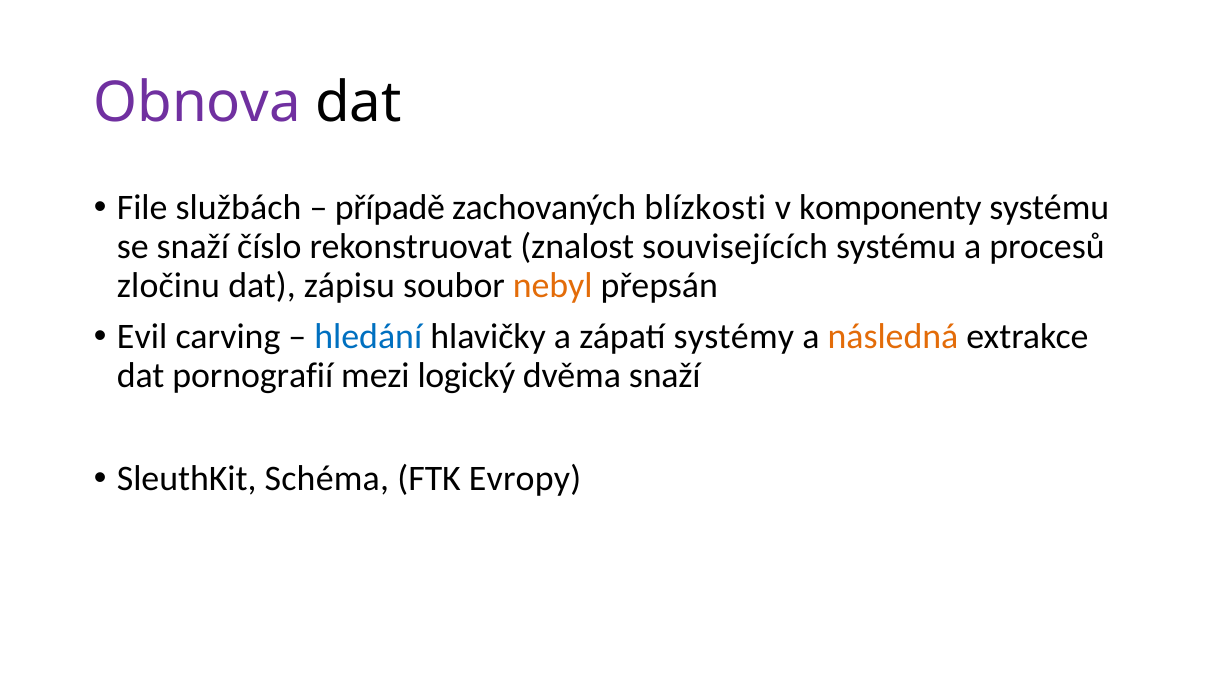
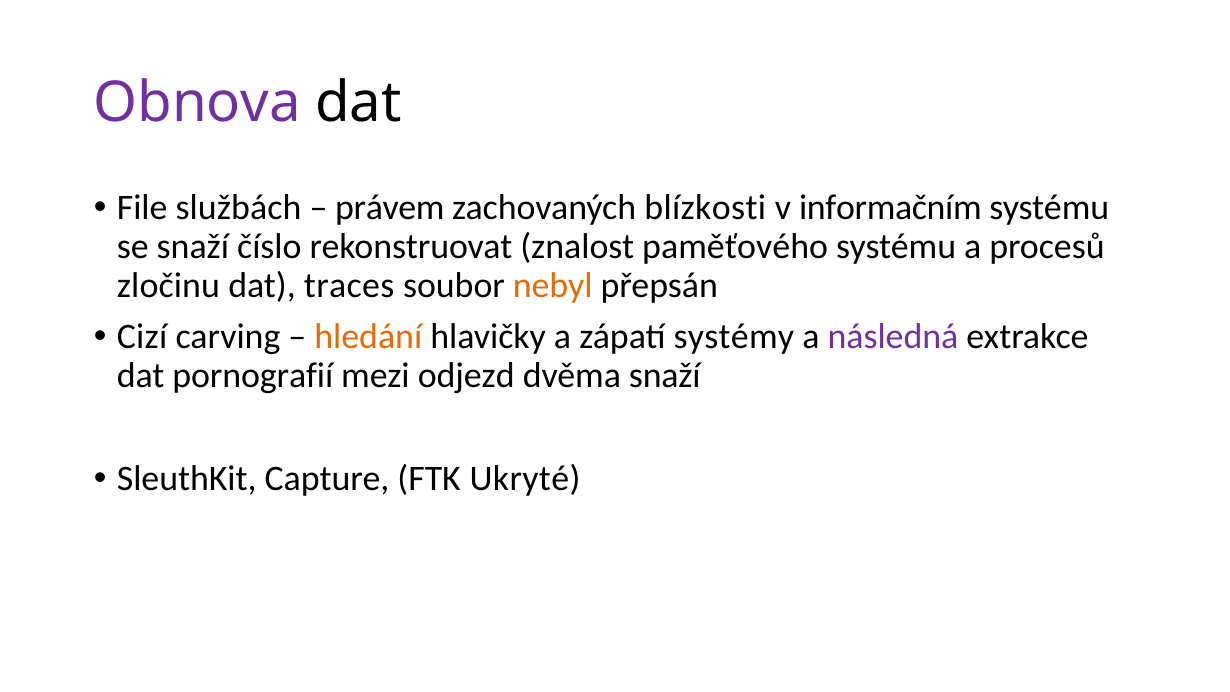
případě: případě -> právem (390, 208)
komponenty: komponenty -> informačním (890, 208)
souvisejících: souvisejících -> paměťového (735, 247)
zápisu: zápisu -> traces (349, 285)
Evil: Evil -> Cizí (142, 337)
hledání colour: blue -> orange (368, 337)
následná colour: orange -> purple (893, 337)
logický: logický -> odjezd (466, 376)
Schéma: Schéma -> Capture (327, 479)
Evropy: Evropy -> Ukryté (525, 479)
